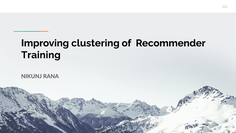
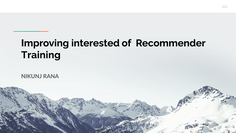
clustering: clustering -> interested (95, 43)
